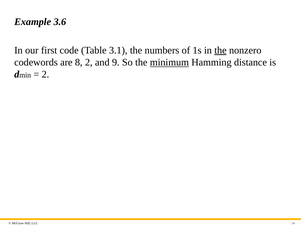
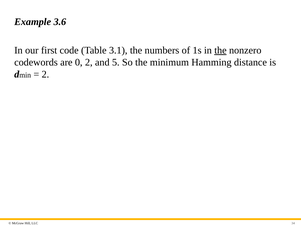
8: 8 -> 0 (79, 62)
9: 9 -> 5 (116, 62)
minimum underline: present -> none (169, 62)
